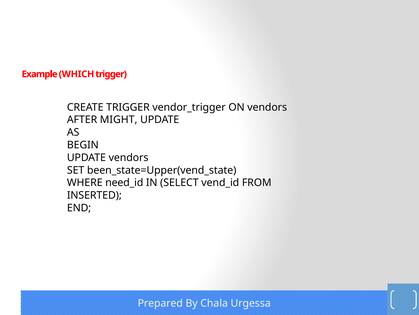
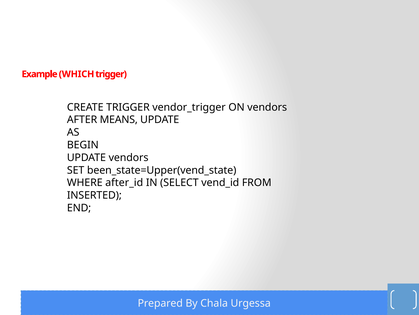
MIGHT: MIGHT -> MEANS (119, 120)
need_id: need_id -> after_id (124, 182)
